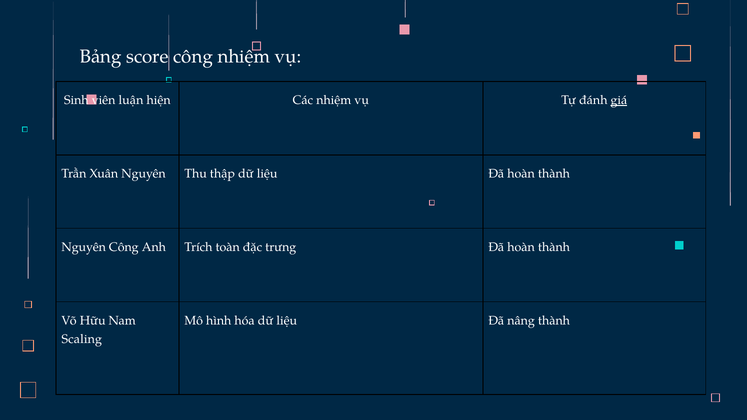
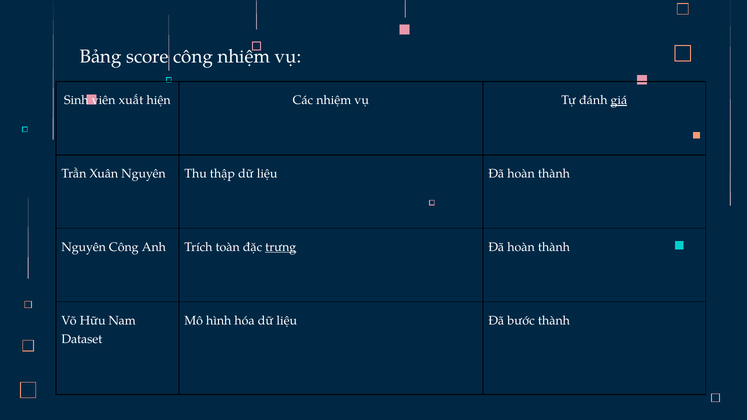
luận: luận -> xuất (131, 100)
trưng underline: none -> present (281, 247)
nâng: nâng -> bước (521, 321)
Scaling: Scaling -> Dataset (82, 339)
